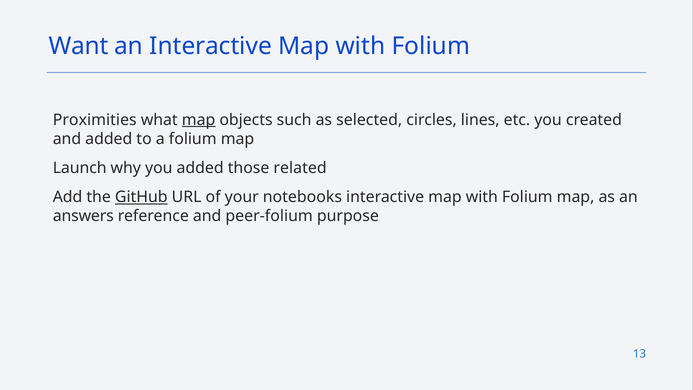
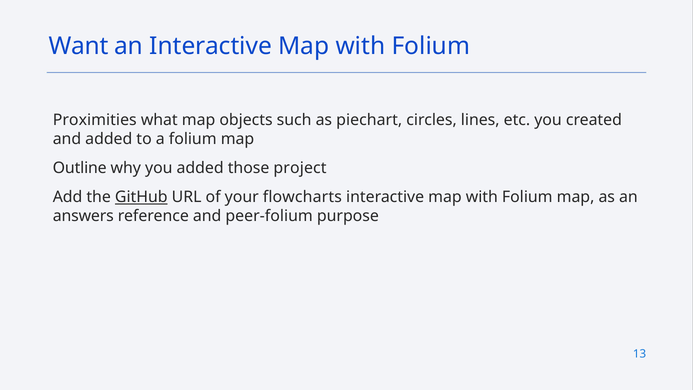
map underline: present -> none (199, 120)
selected: selected -> piechart (369, 120)
Launch: Launch -> Outline (80, 168)
related: related -> project (300, 168)
notebooks: notebooks -> flowcharts (302, 197)
